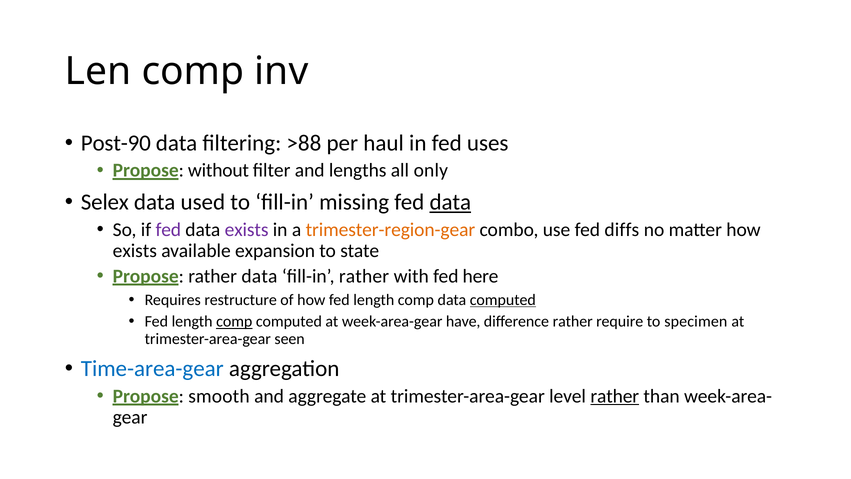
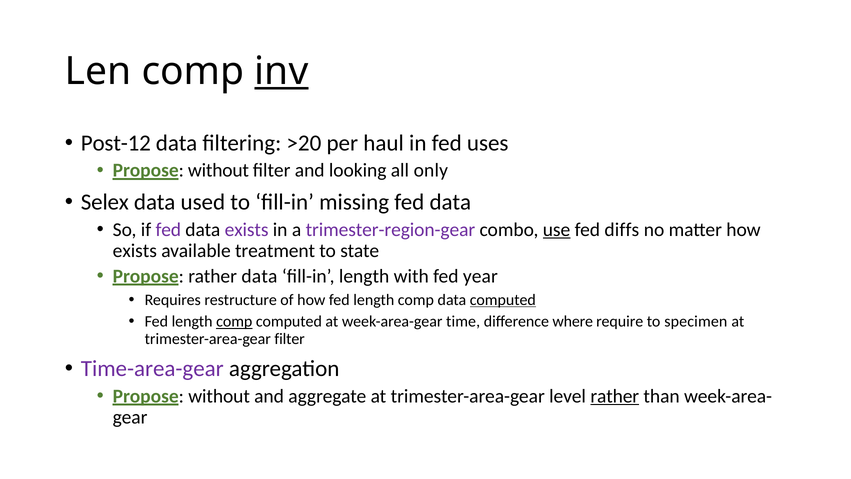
inv underline: none -> present (281, 71)
Post-90: Post-90 -> Post-12 (116, 143)
>88: >88 -> >20 (304, 143)
lengths: lengths -> looking (358, 170)
data underline: present -> none (450, 202)
trimester-region-gear colour: orange -> purple (390, 230)
use underline: none -> present (557, 230)
expansion: expansion -> treatment (275, 251)
fill-in rather: rather -> length (364, 276)
here: here -> year (480, 276)
have: have -> time (463, 321)
difference rather: rather -> where (573, 321)
trimester-area-gear seen: seen -> filter (290, 339)
Time-area-gear colour: blue -> purple (152, 368)
smooth: smooth -> without (219, 396)
